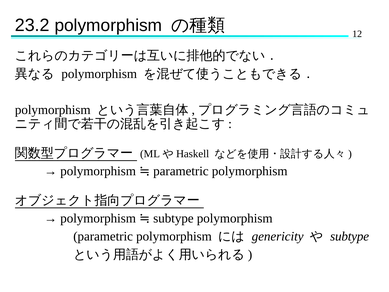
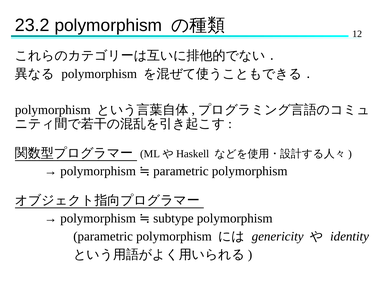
subtype: subtype -> identity (350, 236)
